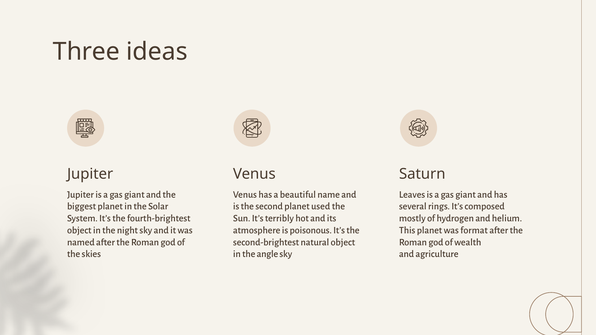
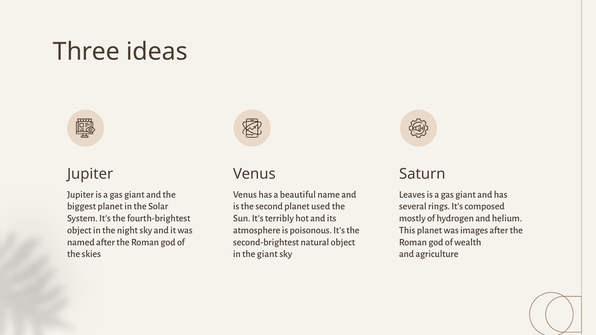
format: format -> images (474, 230)
the angle: angle -> giant (267, 254)
